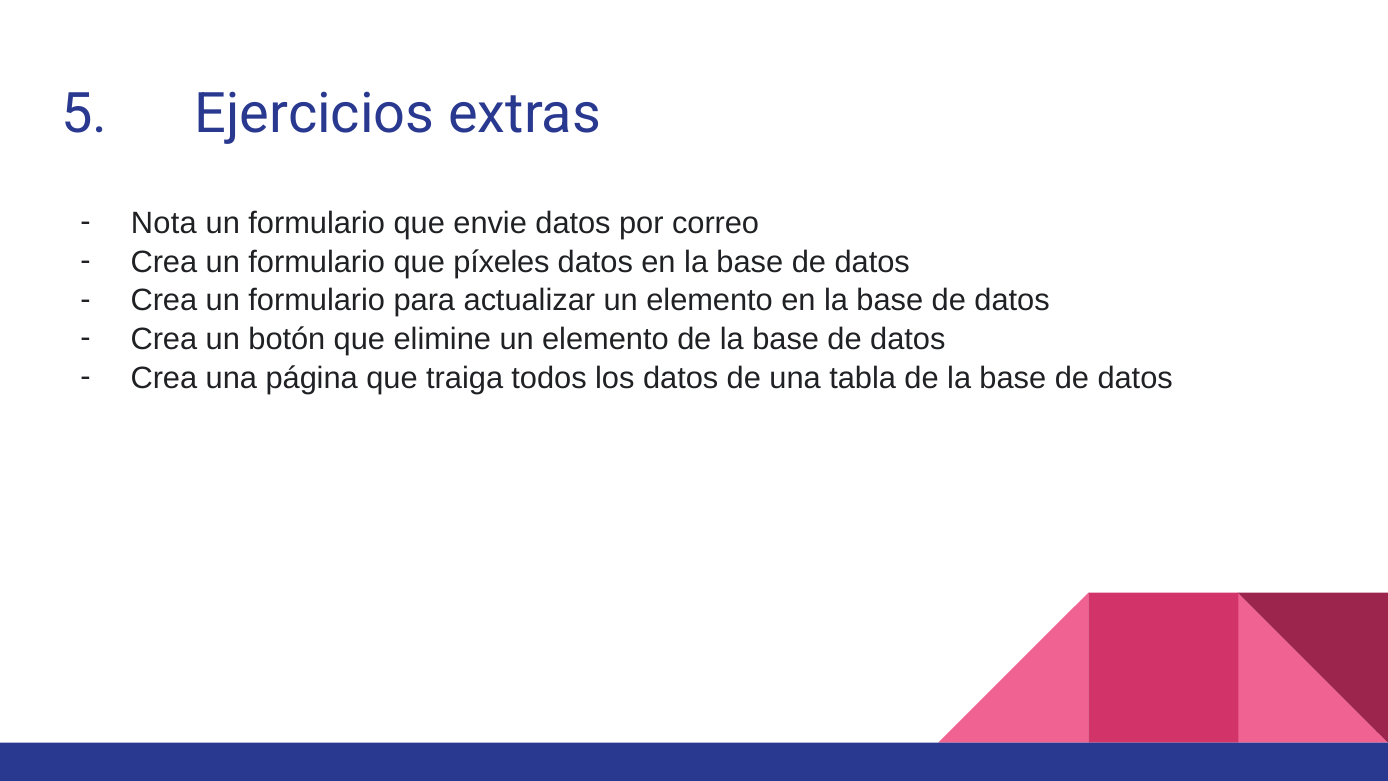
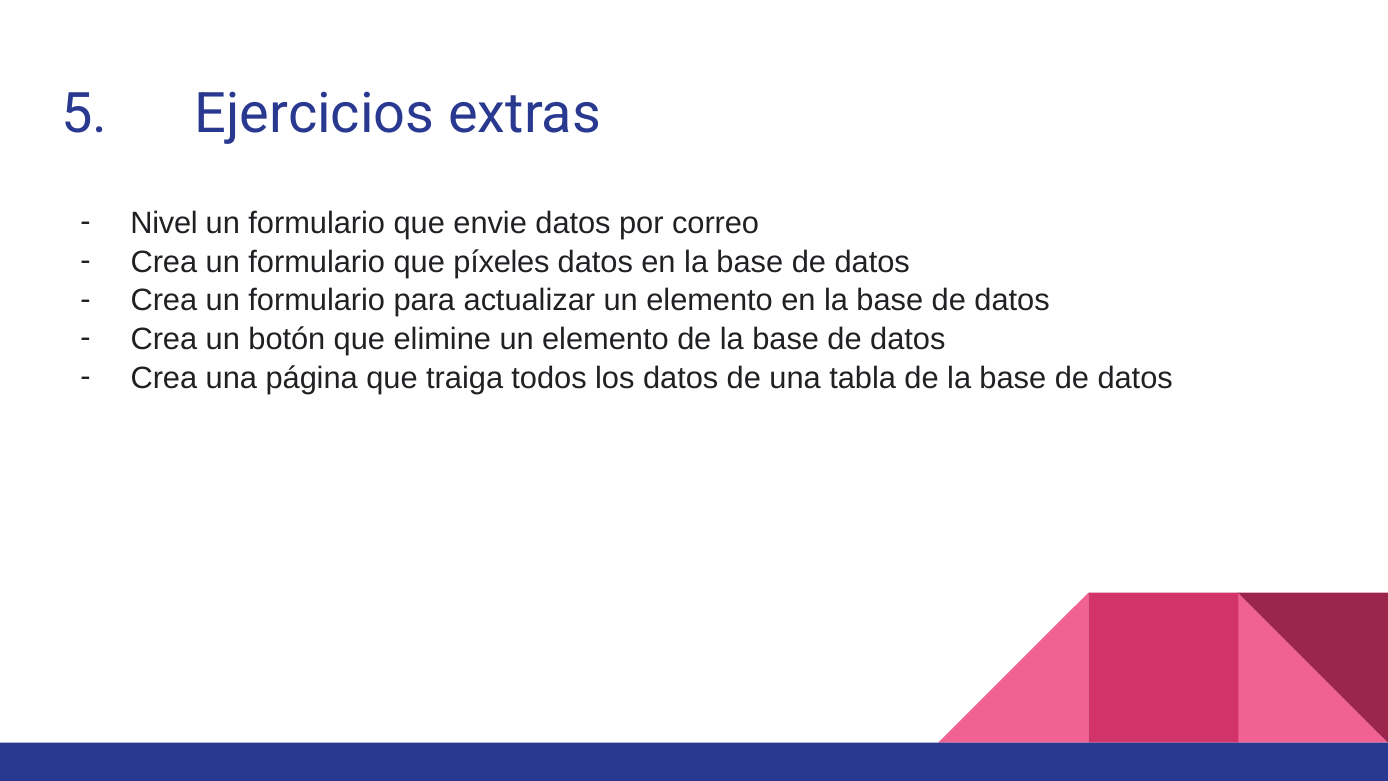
Nota: Nota -> Nivel (164, 223)
